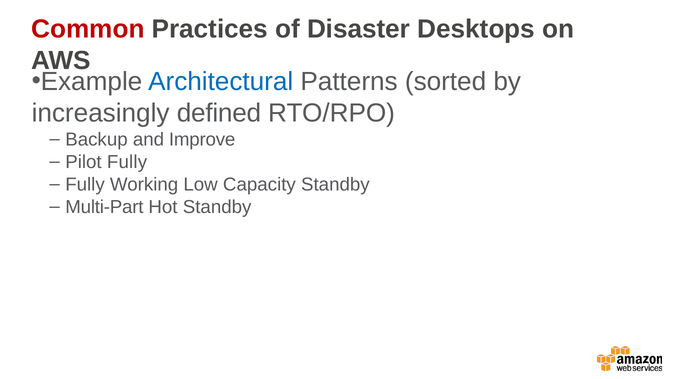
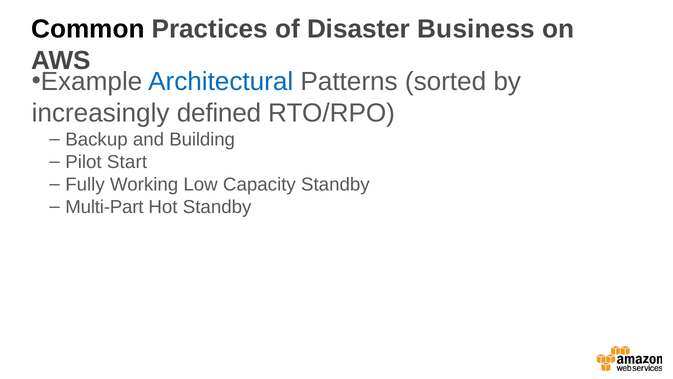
Common colour: red -> black (88, 29)
Desktops: Desktops -> Business (476, 29)
Improve: Improve -> Building (202, 139)
Pilot Fully: Fully -> Start (127, 162)
